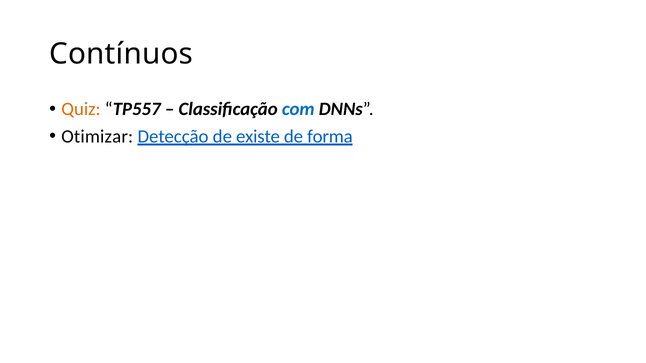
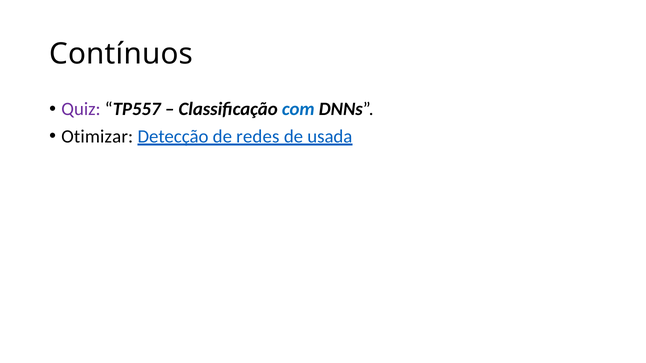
Quiz colour: orange -> purple (81, 109)
existe: existe -> redes (258, 137)
forma: forma -> usada (330, 137)
